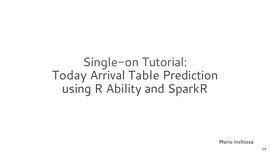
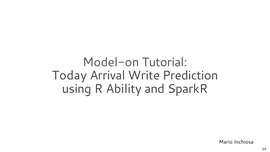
Single-on: Single-on -> Model-on (111, 62)
Table: Table -> Write (144, 75)
